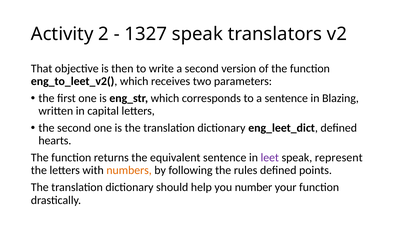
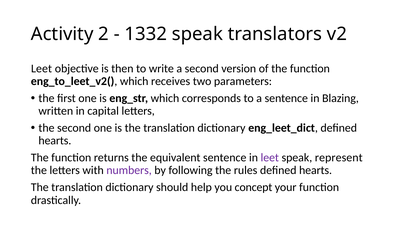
1327: 1327 -> 1332 (146, 34)
That: That -> Leet (42, 68)
numbers colour: orange -> purple (129, 170)
rules defined points: points -> hearts (316, 170)
number: number -> concept (253, 187)
